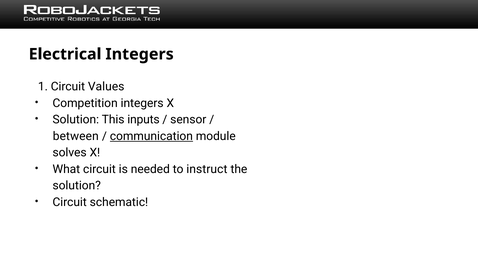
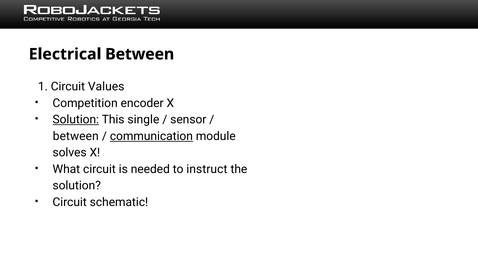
Electrical Integers: Integers -> Between (140, 54)
Competition integers: integers -> encoder (142, 103)
Solution underline: none -> present (76, 120)
inputs: inputs -> single (143, 120)
